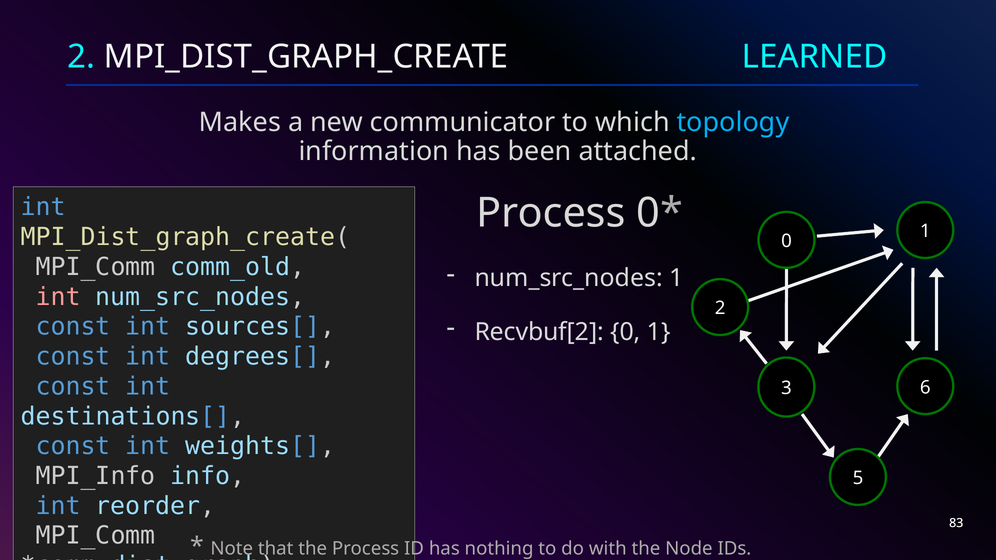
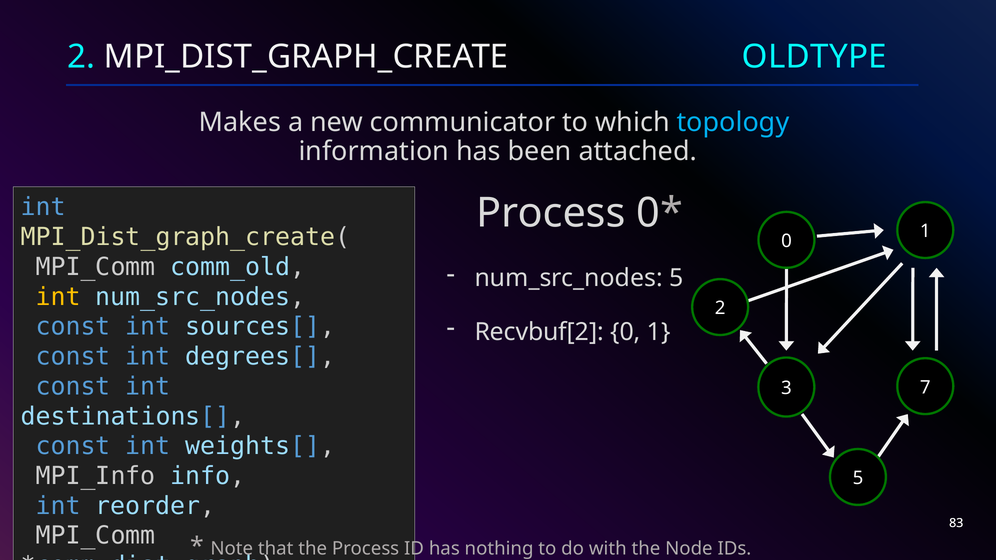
LEARNED: LEARNED -> OLDTYPE (814, 57)
num_src_nodes 1: 1 -> 5 (676, 278)
int colour: pink -> yellow (58, 297)
6: 6 -> 7 (925, 388)
